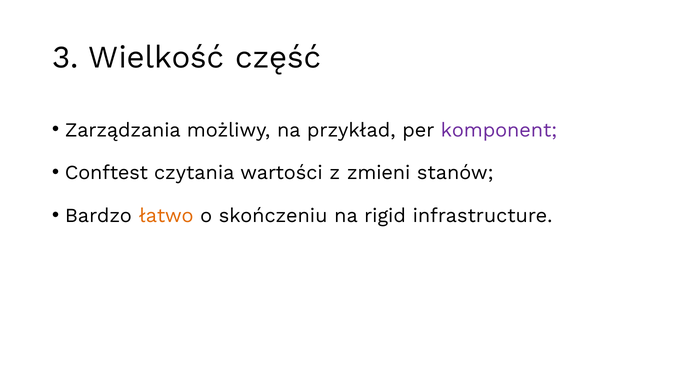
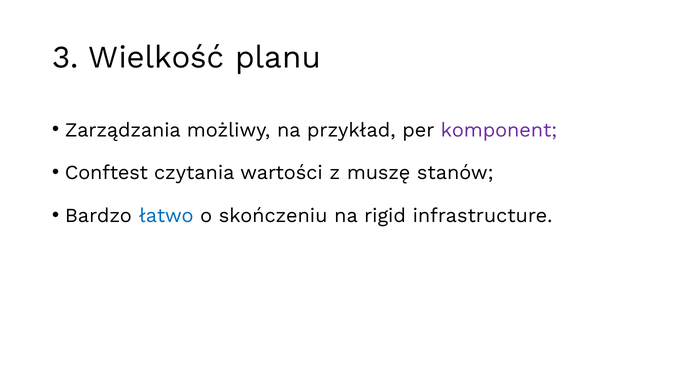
część: część -> planu (278, 57)
zmieni: zmieni -> muszę (379, 173)
łatwo colour: orange -> blue (166, 216)
